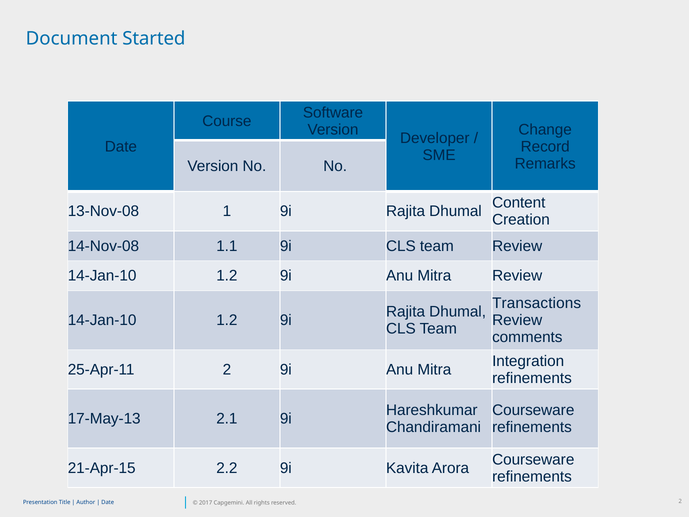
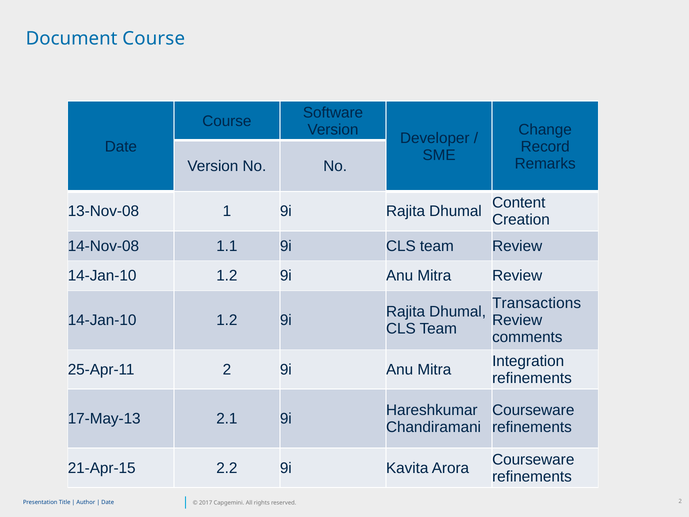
Document Started: Started -> Course (154, 38)
